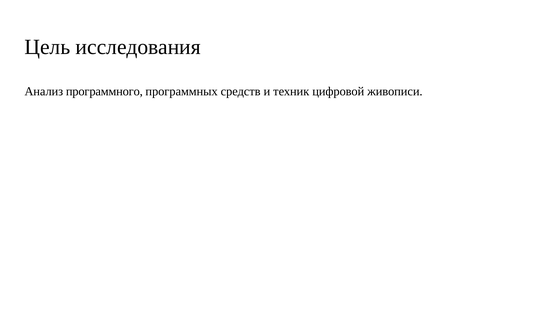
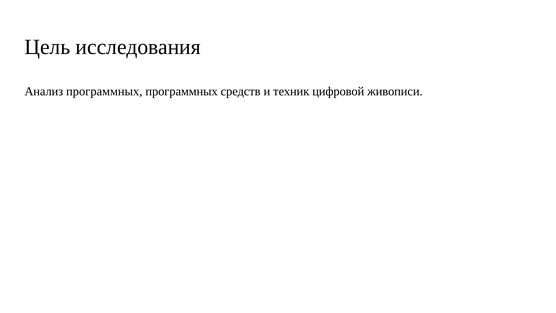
Анализ программного: программного -> программных (104, 91)
